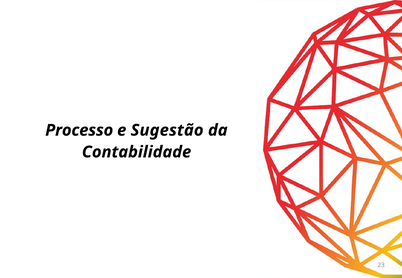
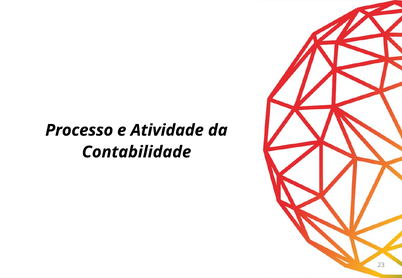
Sugestão: Sugestão -> Atividade (167, 130)
